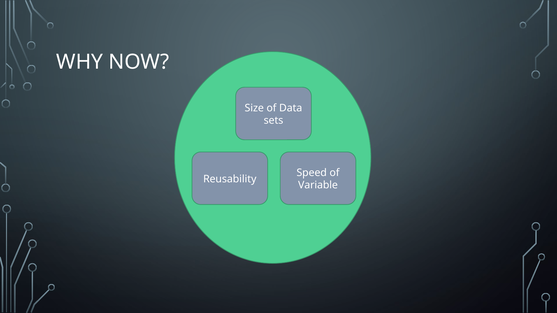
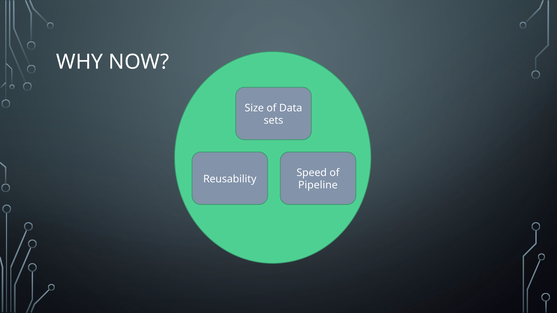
Variable: Variable -> Pipeline (318, 185)
